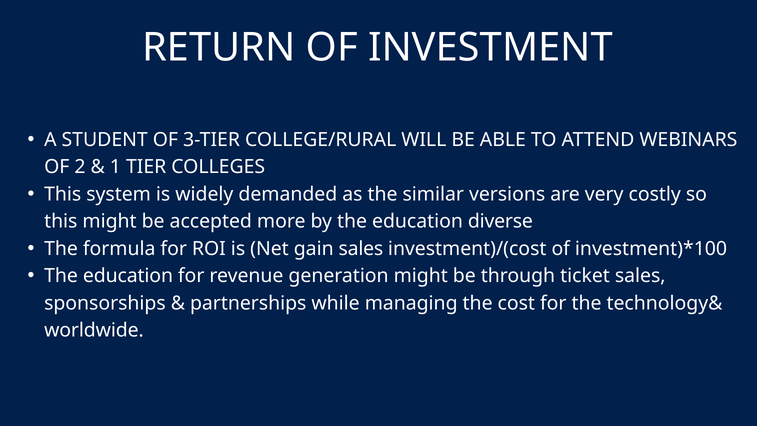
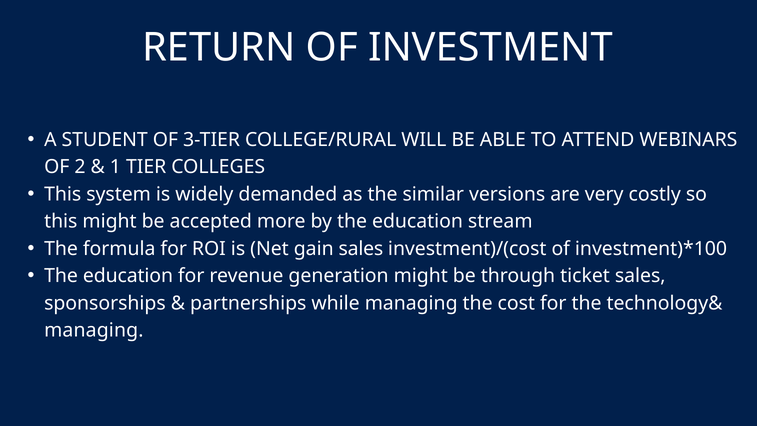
diverse: diverse -> stream (500, 221)
worldwide: worldwide -> managing (94, 330)
